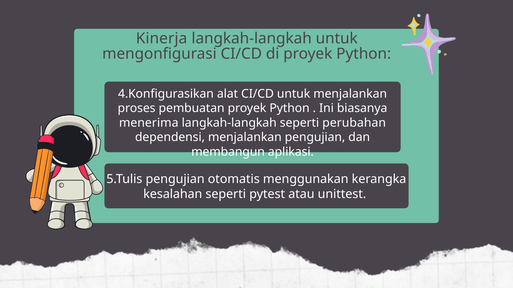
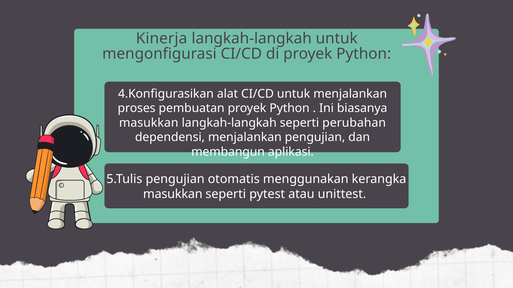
menerima: menerima -> masukkan (149, 123)
kesalahan: kesalahan -> masukkan (173, 195)
